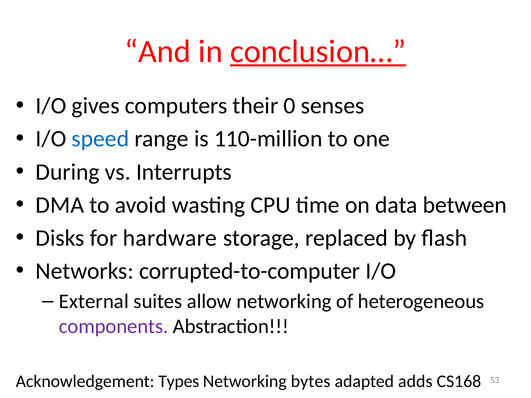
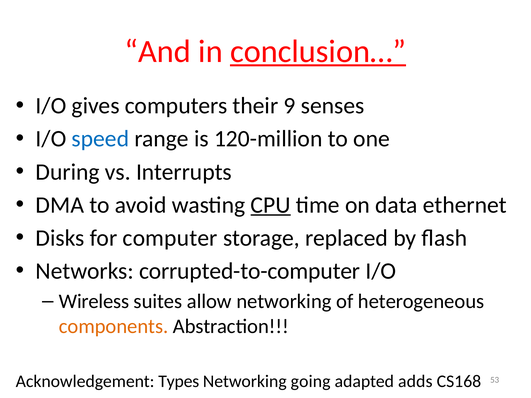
0: 0 -> 9 (290, 106)
110-million: 110-million -> 120-million (268, 139)
CPU underline: none -> present (271, 205)
between: between -> ethernet (465, 205)
hardware: hardware -> computer (170, 238)
External: External -> Wireless (94, 302)
components colour: purple -> orange (114, 326)
bytes: bytes -> going (311, 382)
